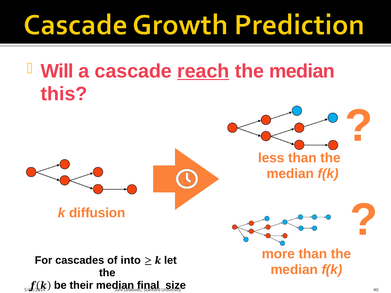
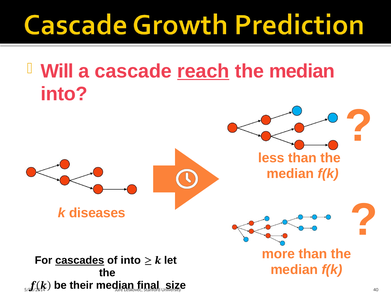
this: this -> into (64, 94)
diffusion: diffusion -> diseases (97, 213)
cascades underline: none -> present (80, 261)
